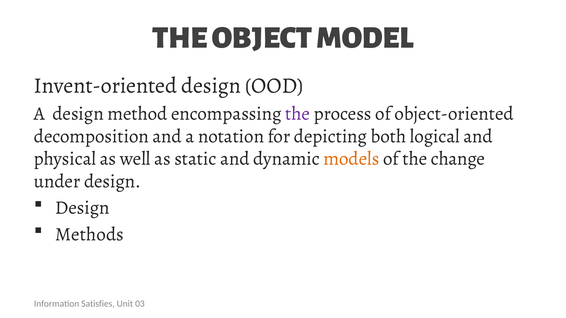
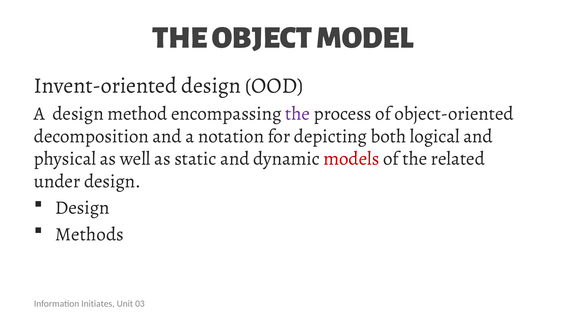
models colour: orange -> red (351, 159)
change: change -> related (458, 159)
Satisfies: Satisfies -> Initiates (98, 304)
